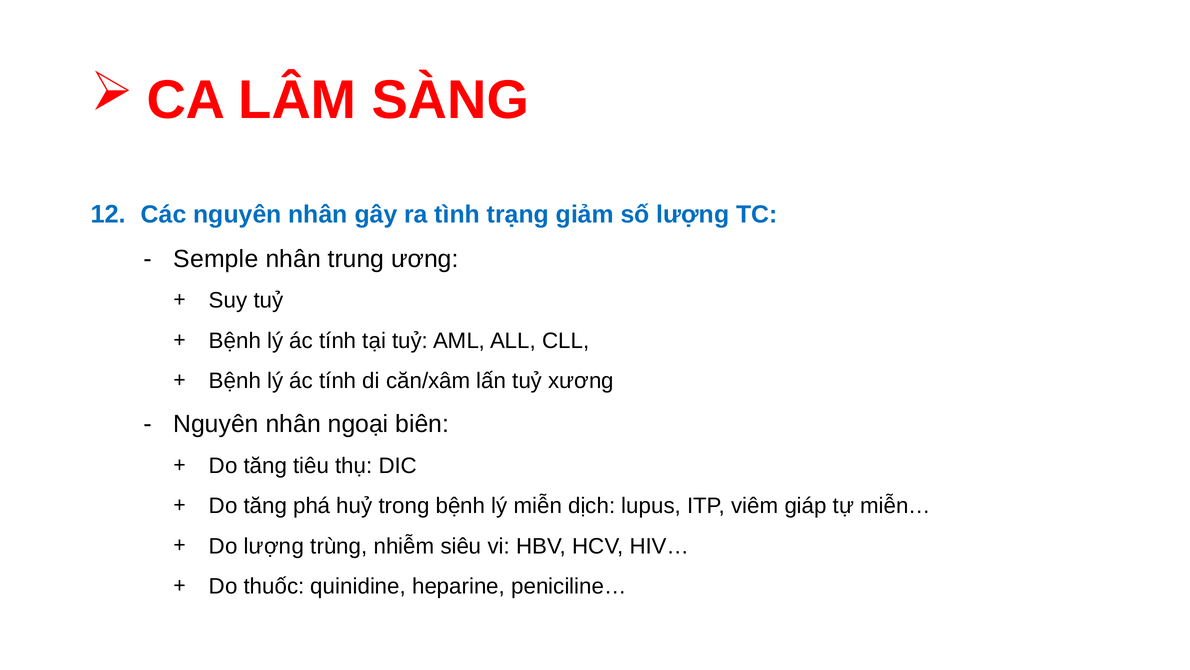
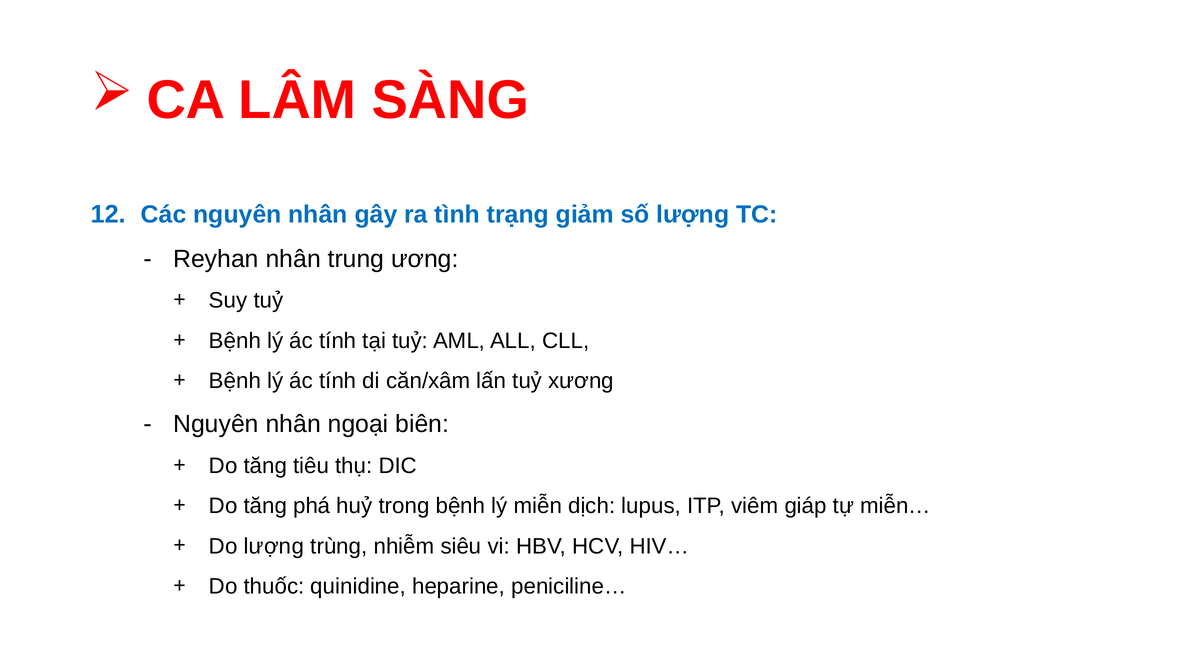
Semple: Semple -> Reyhan (216, 259)
